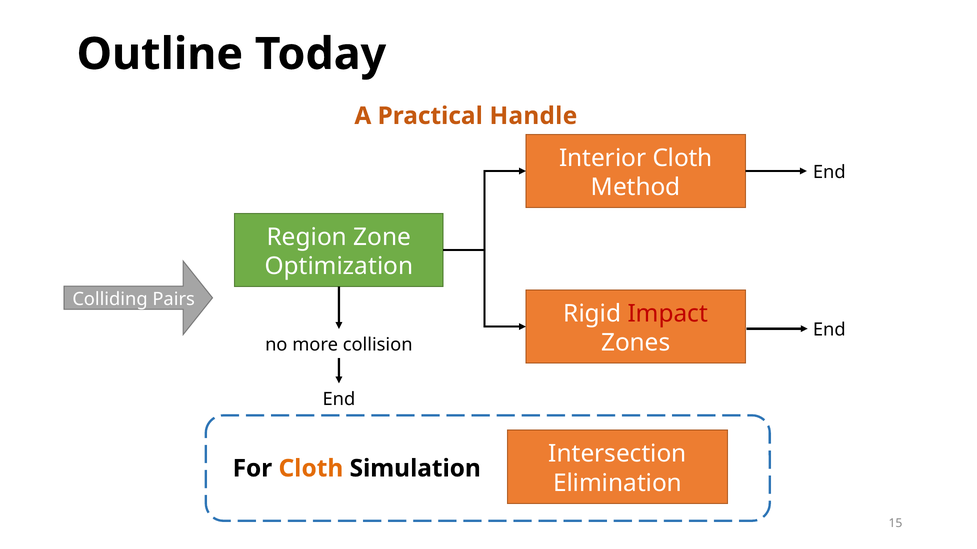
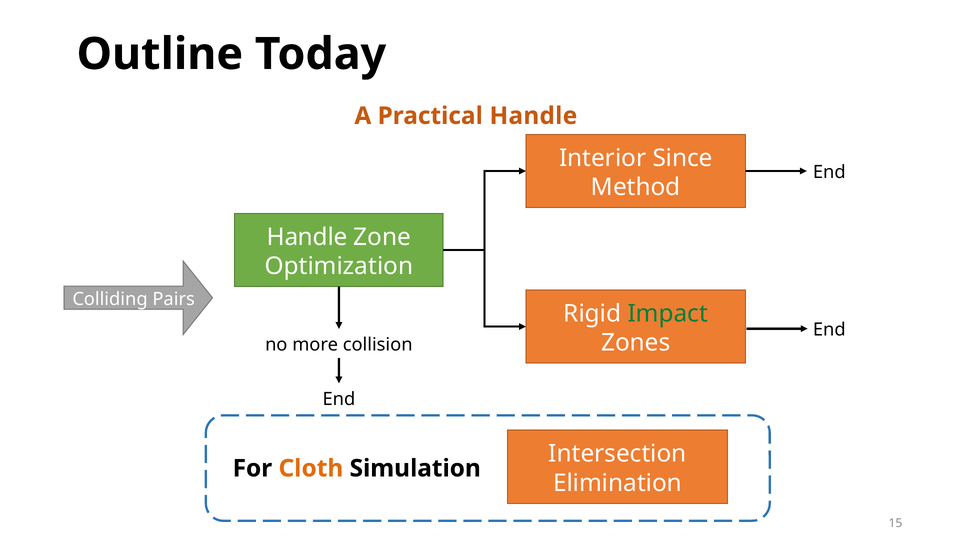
Interior Cloth: Cloth -> Since (683, 158)
Region: Region -> Handle (307, 237)
Impact colour: red -> green (668, 314)
